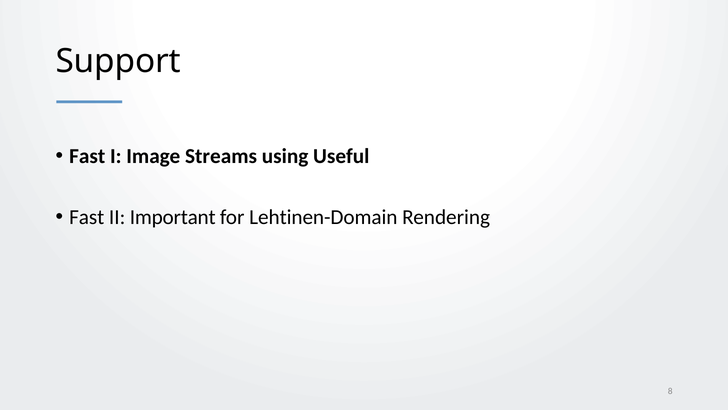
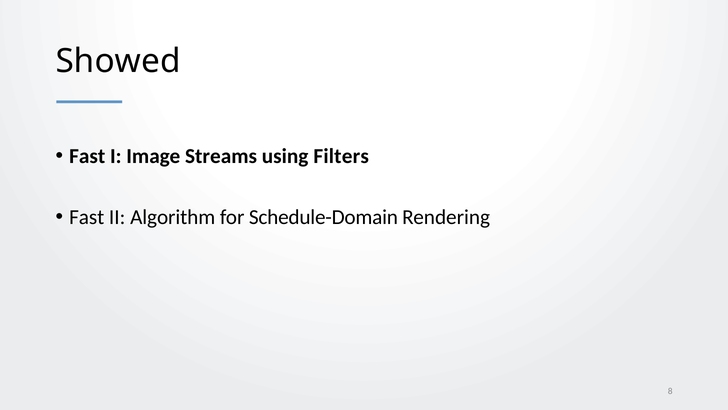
Support: Support -> Showed (118, 61)
Useful: Useful -> Filters (341, 156)
Important: Important -> Algorithm (173, 217)
Lehtinen-Domain: Lehtinen-Domain -> Schedule-Domain (323, 217)
